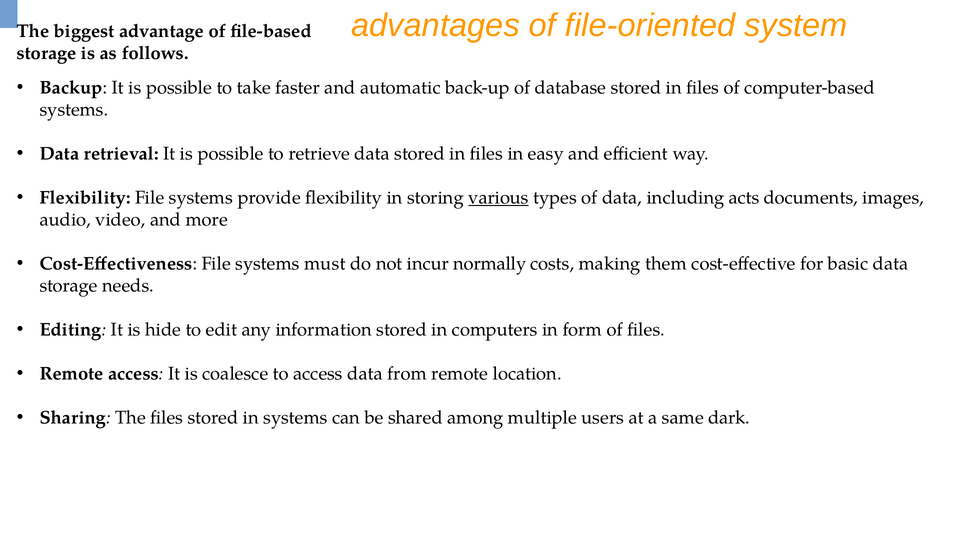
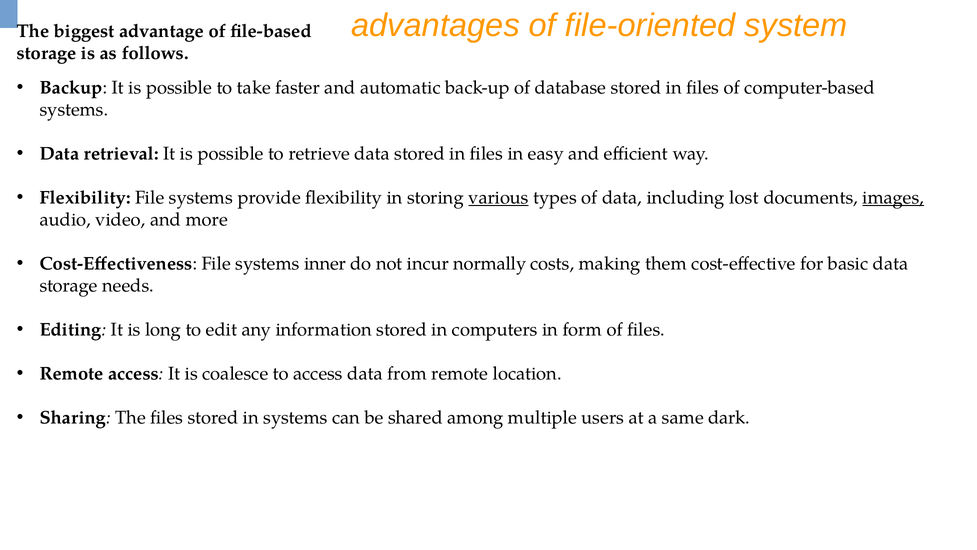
acts: acts -> lost (744, 197)
images underline: none -> present (893, 197)
must: must -> inner (325, 263)
hide: hide -> long (163, 329)
